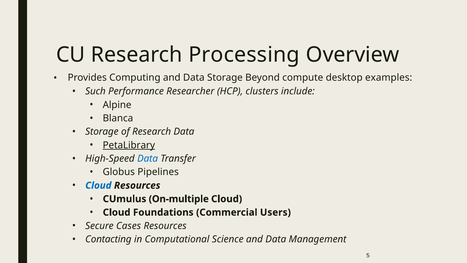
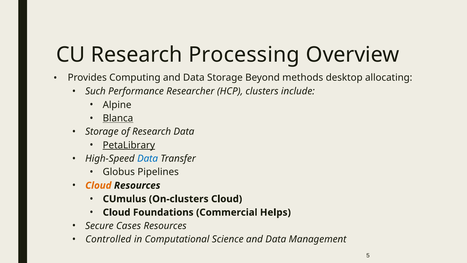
compute: compute -> methods (303, 78)
examples: examples -> allocating (389, 78)
Blanca underline: none -> present (118, 118)
Cloud colour: blue -> orange (98, 185)
On-multiple: On-multiple -> On-clusters (179, 199)
Users: Users -> Helps (275, 212)
Contacting: Contacting -> Controlled (108, 239)
